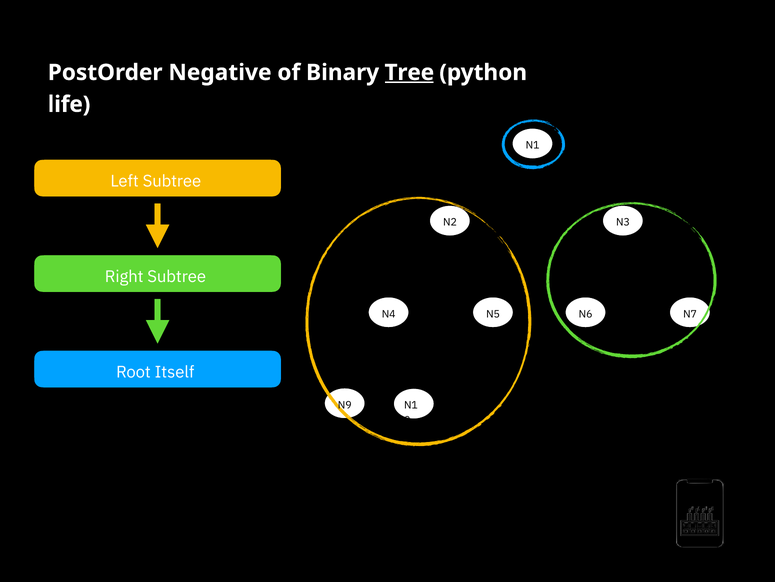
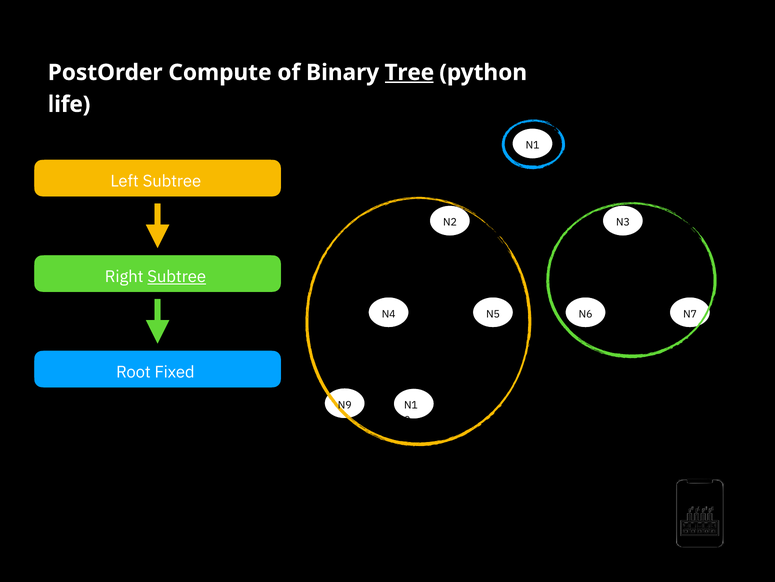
Negative: Negative -> Compute (220, 73)
Subtree underline: none -> present (177, 277)
Itself: Itself -> Fixed (175, 372)
